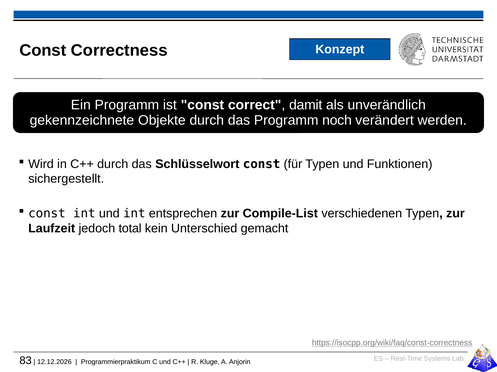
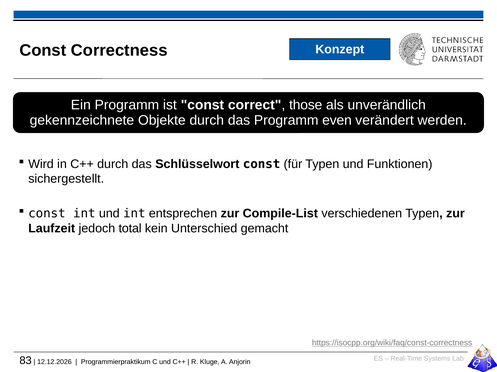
damit: damit -> those (306, 105)
noch: noch -> even (337, 121)
